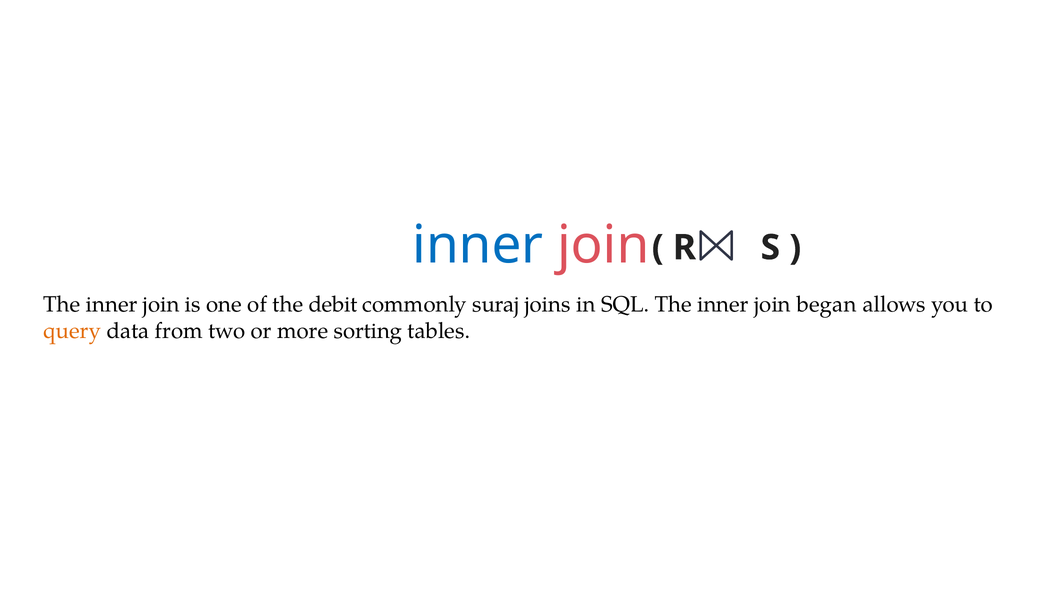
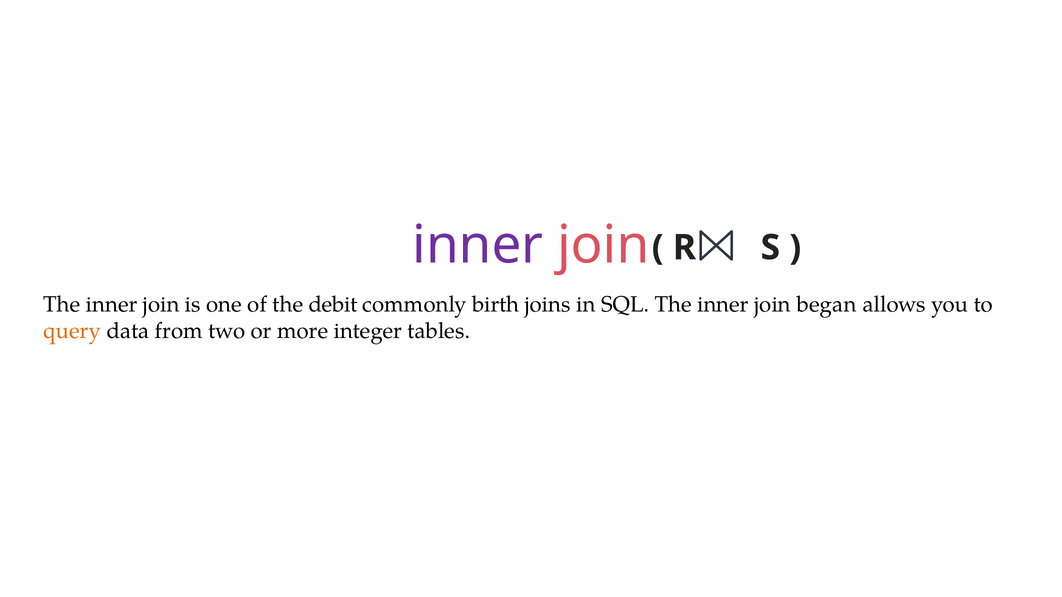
inner colour: blue -> purple (478, 245)
suraj: suraj -> birth (496, 305)
sorting: sorting -> integer (368, 331)
